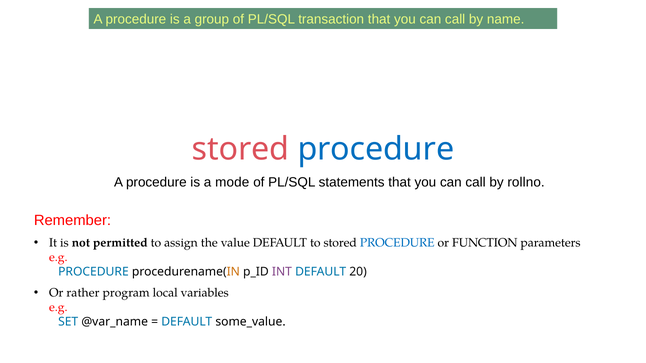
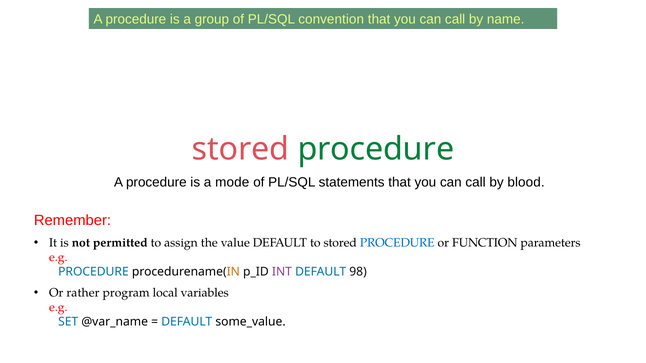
transaction: transaction -> convention (331, 19)
procedure colour: blue -> green (376, 149)
rollno: rollno -> blood (526, 182)
20: 20 -> 98 (358, 272)
